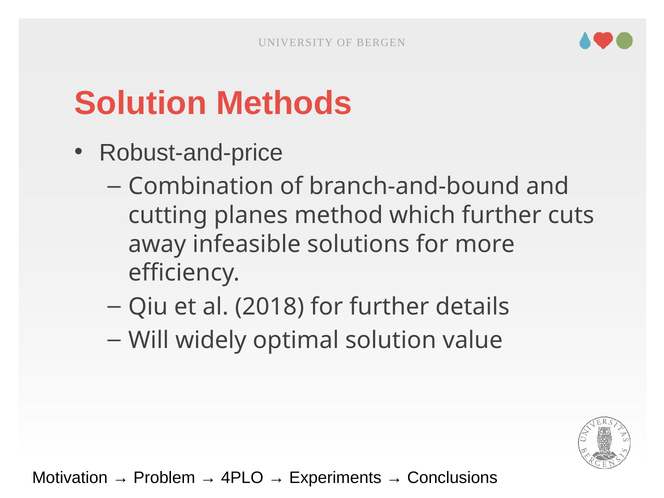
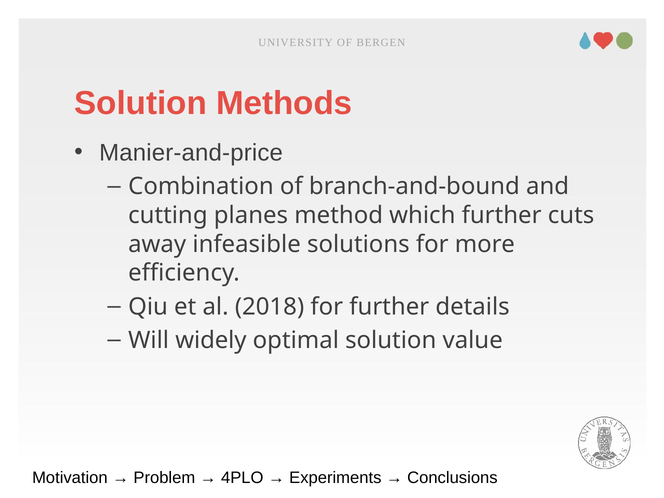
Robust-and-price: Robust-and-price -> Manier-and-price (191, 153)
